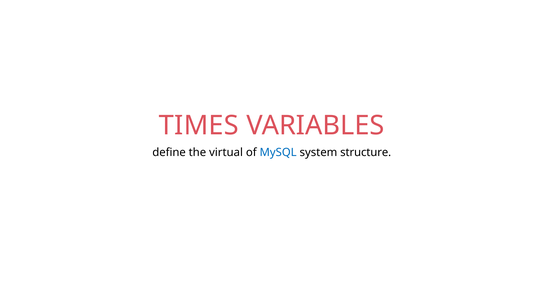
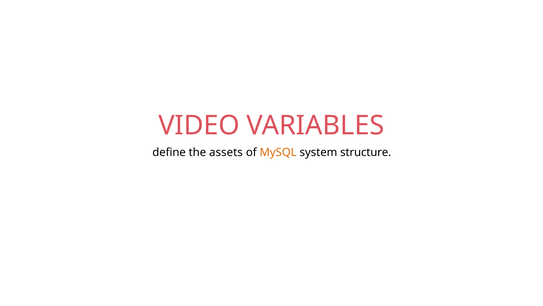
TIMES: TIMES -> VIDEO (199, 125)
virtual: virtual -> assets (226, 152)
MySQL colour: blue -> orange (278, 152)
